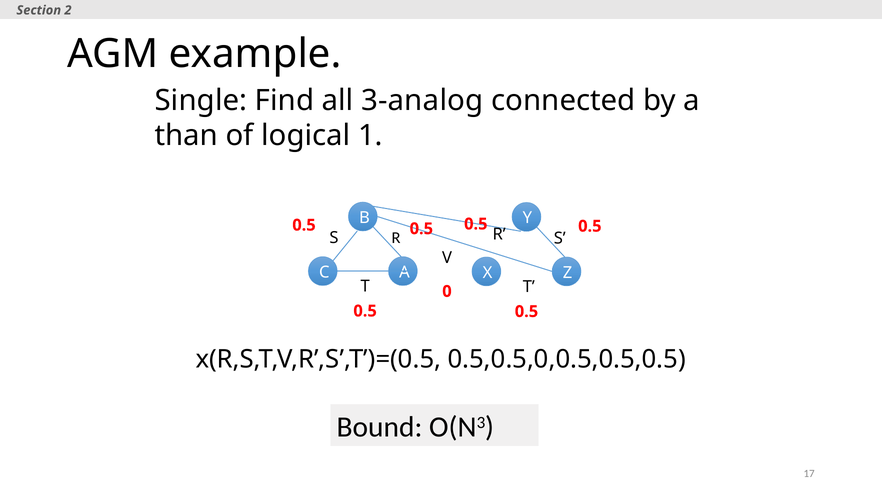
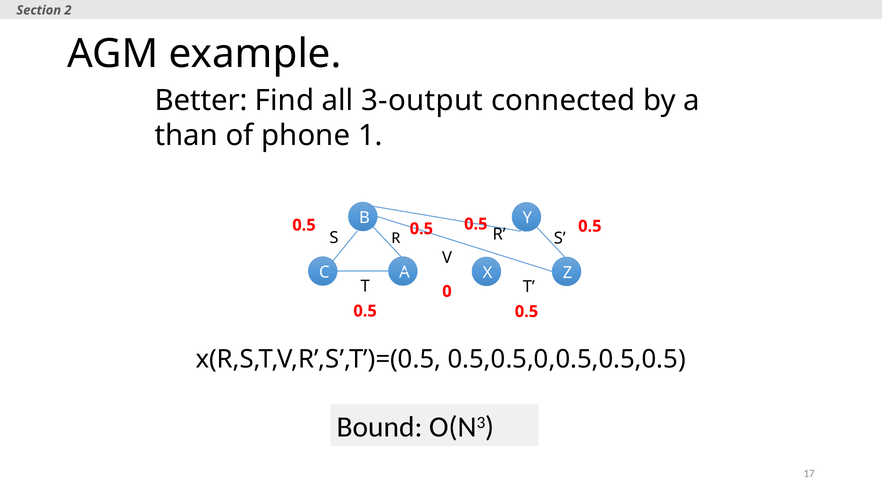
Single: Single -> Better (201, 100)
3-analog: 3-analog -> 3-output (422, 100)
logical: logical -> phone (306, 136)
